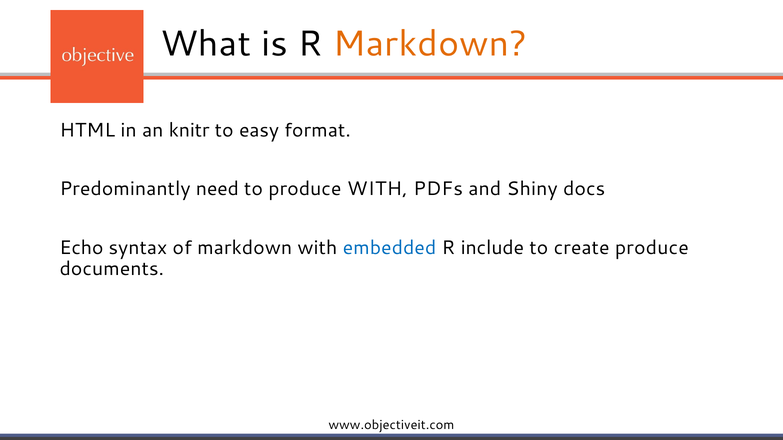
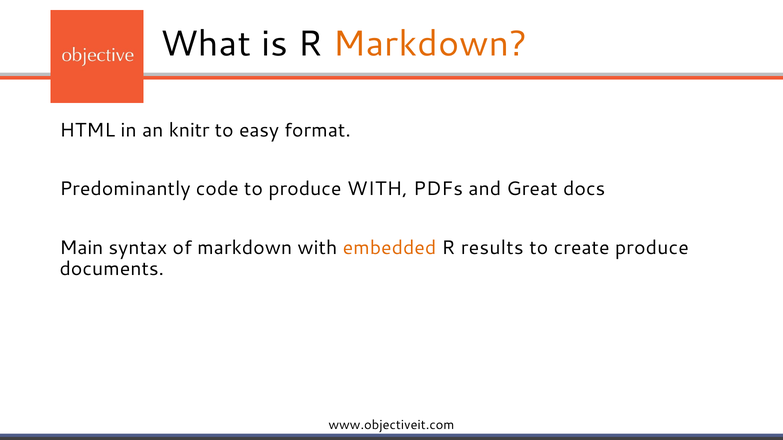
need: need -> code (217, 189)
Shiny: Shiny -> Great (532, 189)
Echo: Echo -> Main (81, 248)
embedded colour: blue -> orange (389, 248)
include: include -> results (492, 248)
